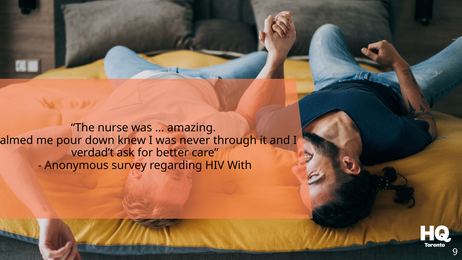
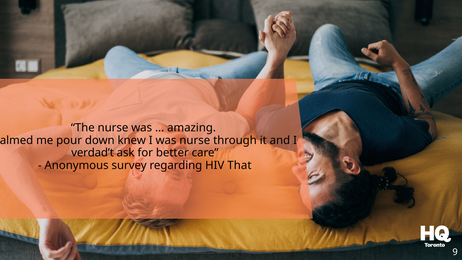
was never: never -> nurse (195, 140)
With: With -> That (239, 165)
